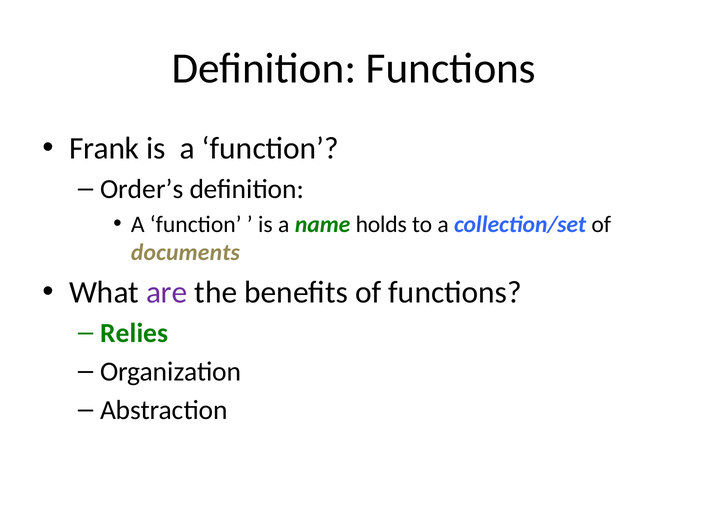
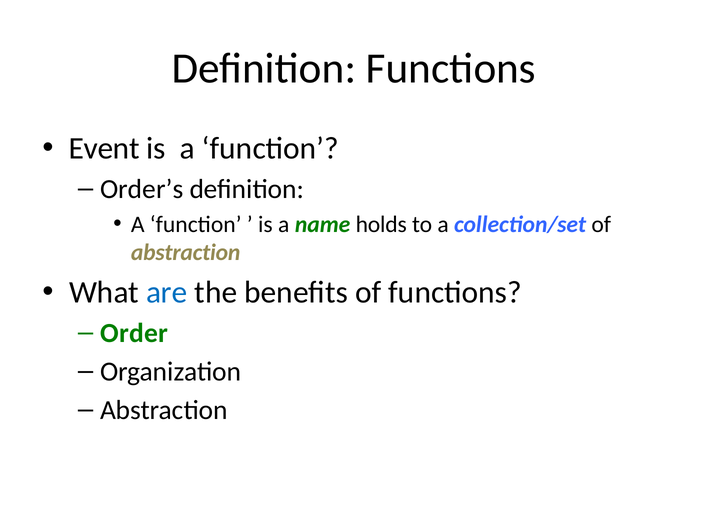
Frank: Frank -> Event (104, 149)
documents: documents -> abstraction (186, 253)
are colour: purple -> blue (167, 292)
Relies: Relies -> Order (134, 333)
